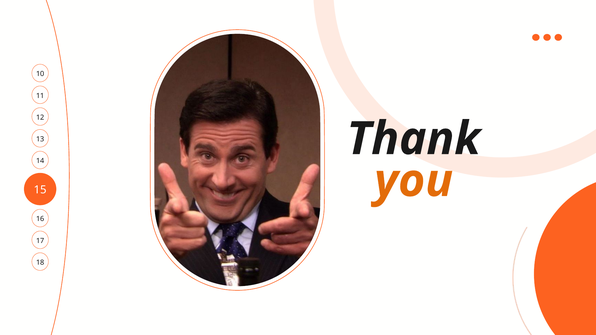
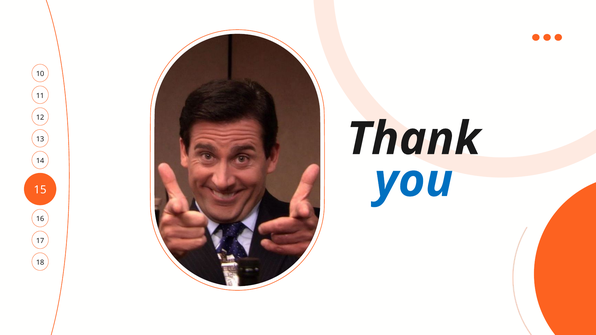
you colour: orange -> blue (414, 181)
